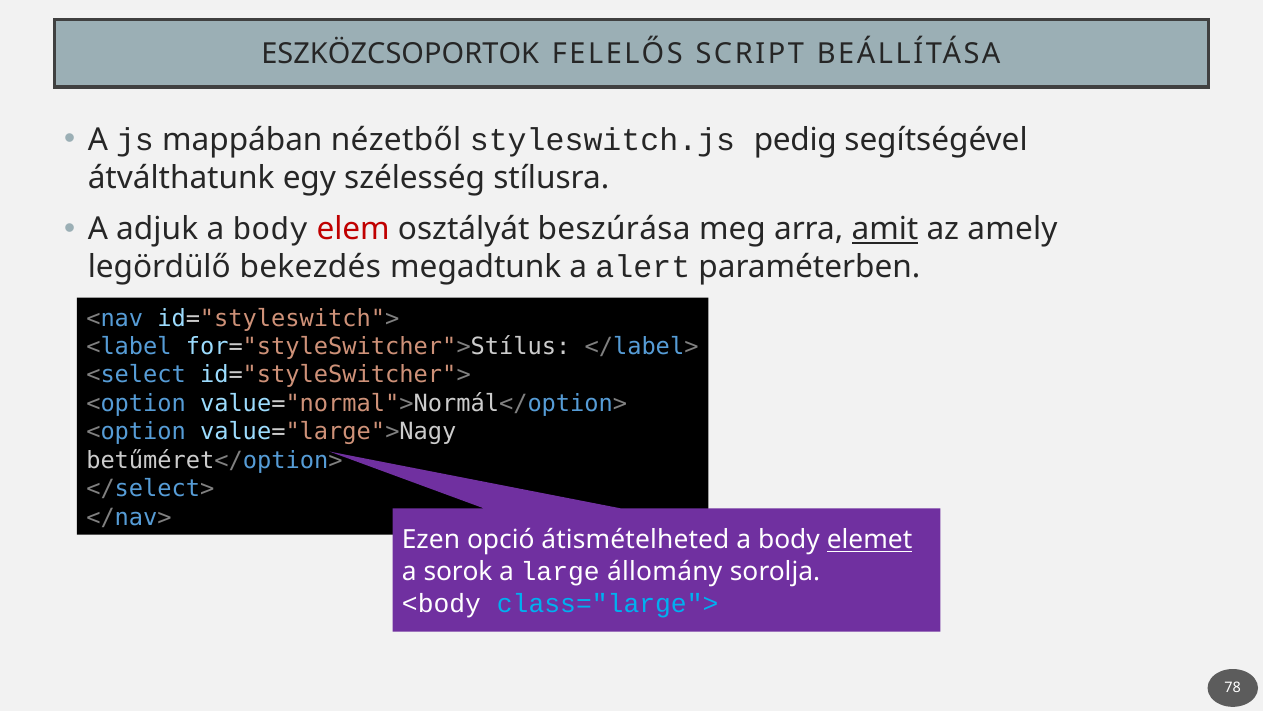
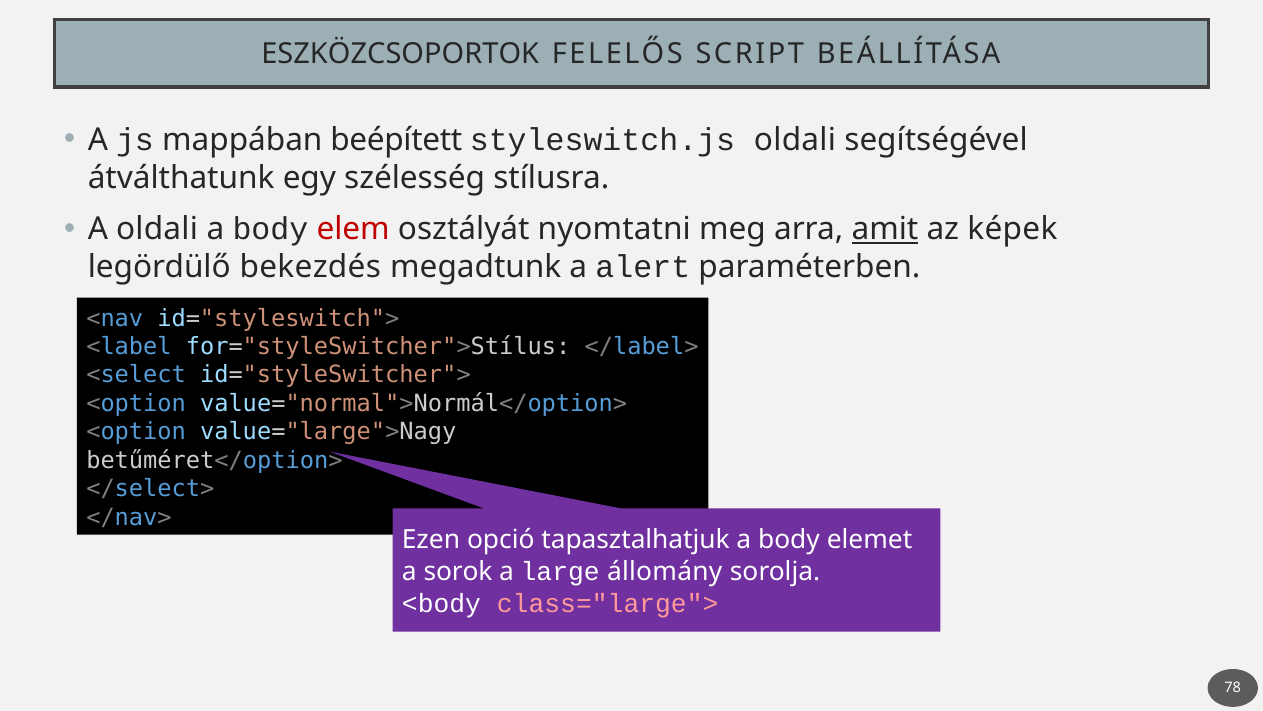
nézetből: nézetből -> beépített (396, 140)
styleswitch.js pedig: pedig -> oldali (795, 140)
A adjuk: adjuk -> oldali (157, 229)
beszúrása: beszúrása -> nyomtatni (614, 229)
amely: amely -> képek (1012, 229)
átismételheted: átismételheted -> tapasztalhatjuk (636, 540)
elemet underline: present -> none (870, 540)
class="large"> colour: light blue -> pink (608, 603)
